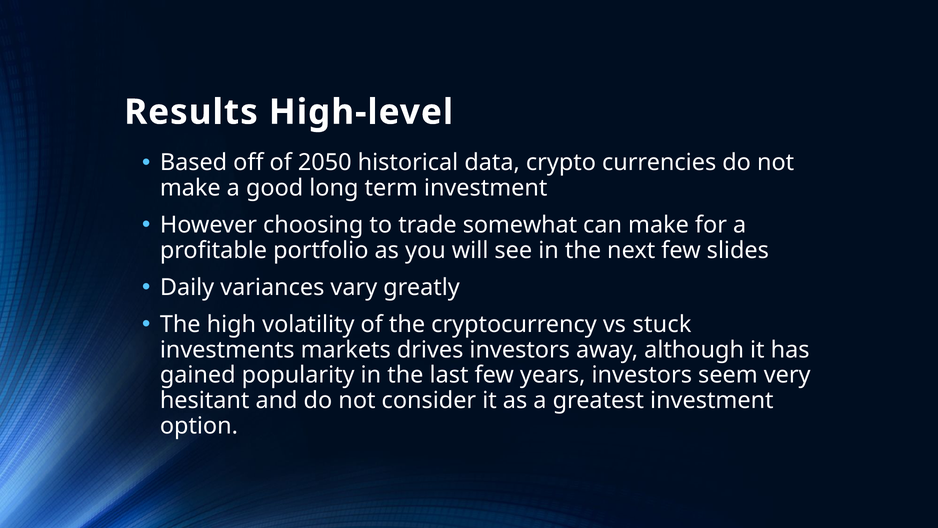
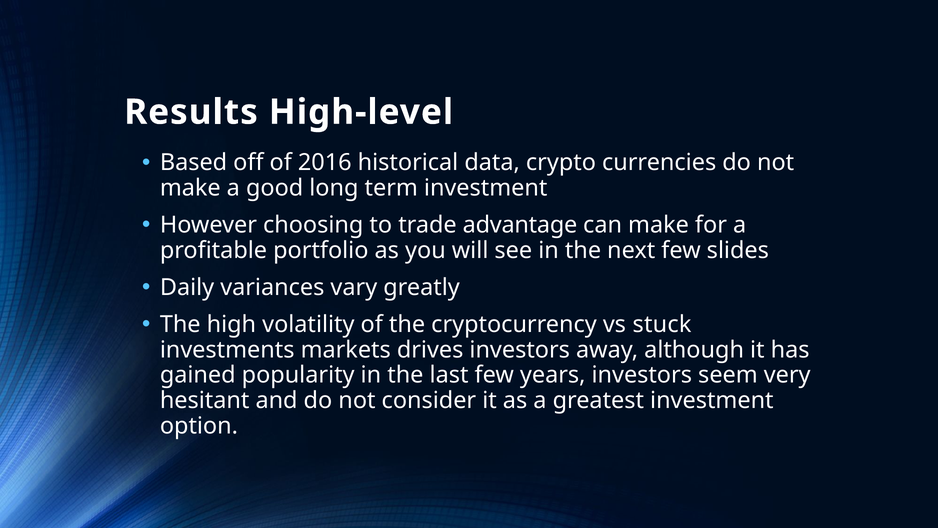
2050: 2050 -> 2016 (325, 163)
somewhat: somewhat -> advantage (520, 225)
